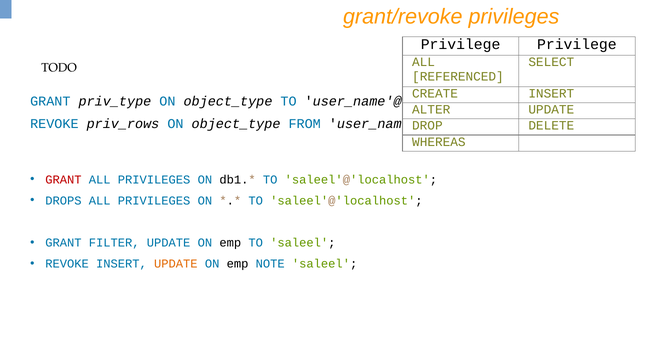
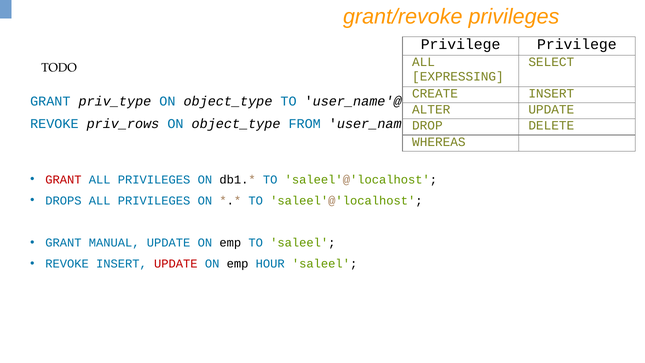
REFERENCED: REFERENCED -> EXPRESSING (458, 77)
FILTER: FILTER -> MANUAL (114, 243)
UPDATE colour: orange -> red (176, 264)
NOTE: NOTE -> HOUR (270, 264)
